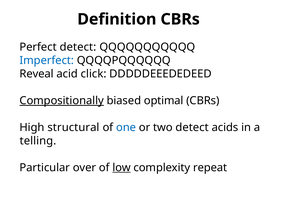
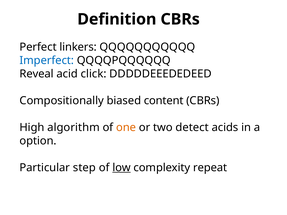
Perfect detect: detect -> linkers (78, 47)
Compositionally underline: present -> none (62, 101)
optimal: optimal -> content (164, 101)
structural: structural -> algorithm (73, 128)
one colour: blue -> orange (126, 128)
telling: telling -> option (38, 141)
over: over -> step (84, 168)
